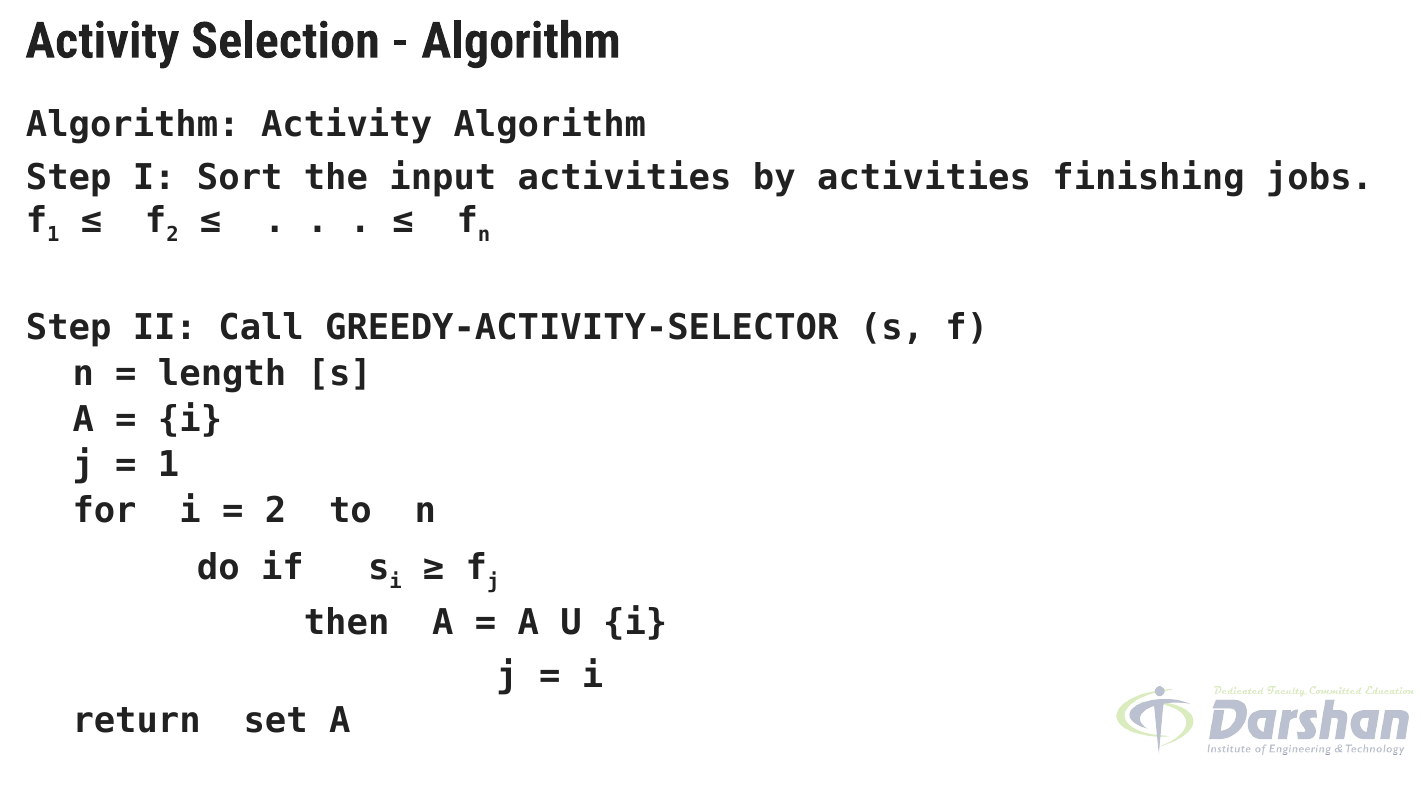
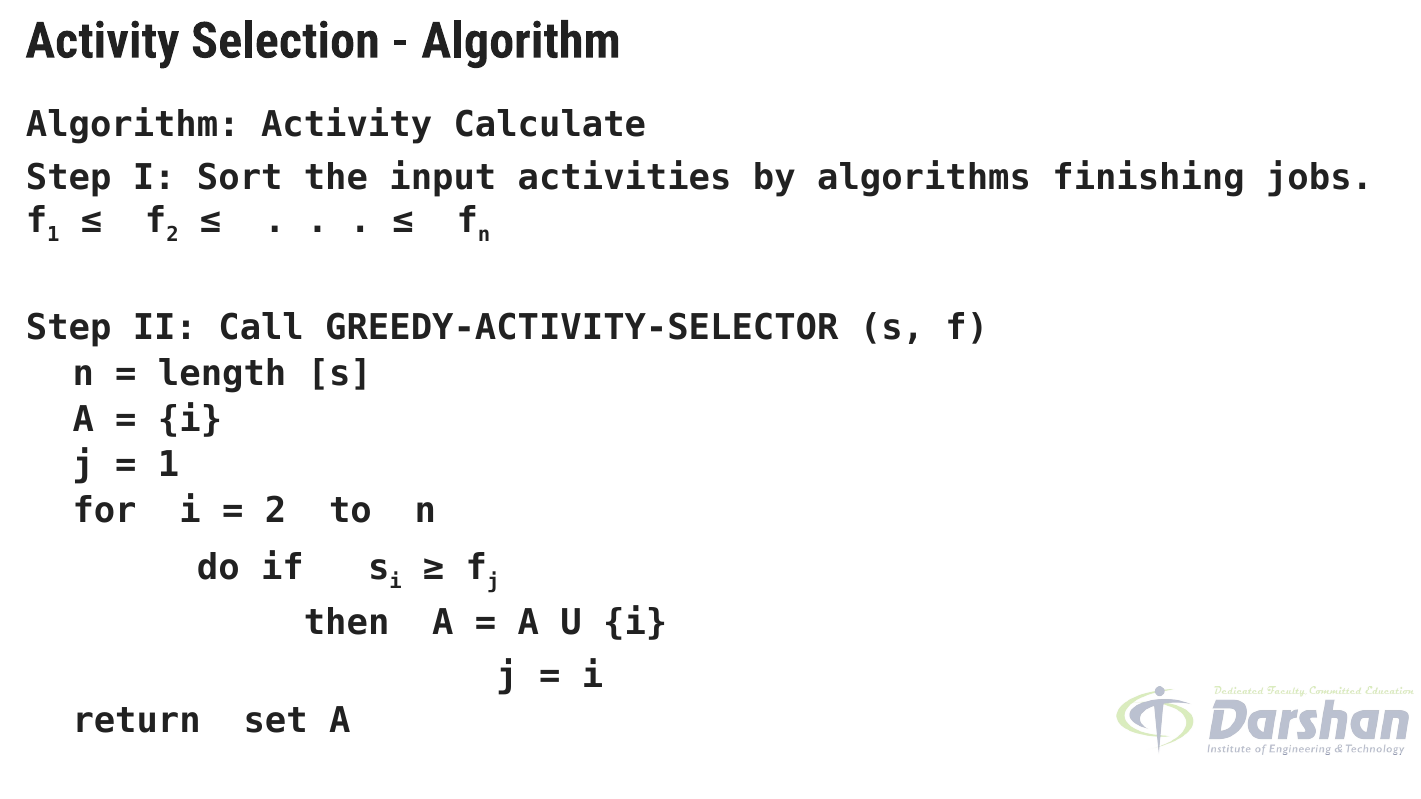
Activity Algorithm: Algorithm -> Calculate (550, 125)
by activities: activities -> algorithms (924, 178)
